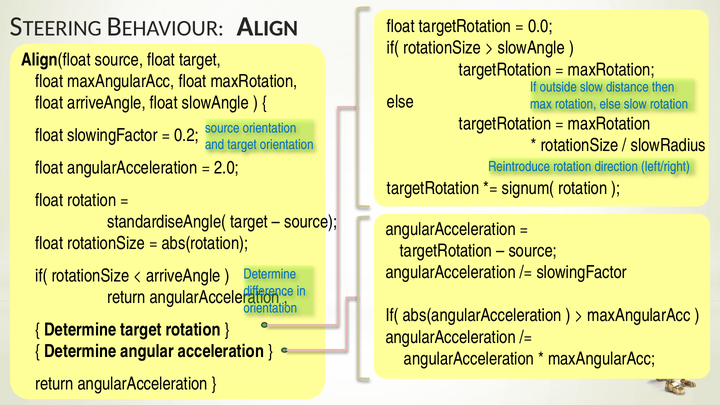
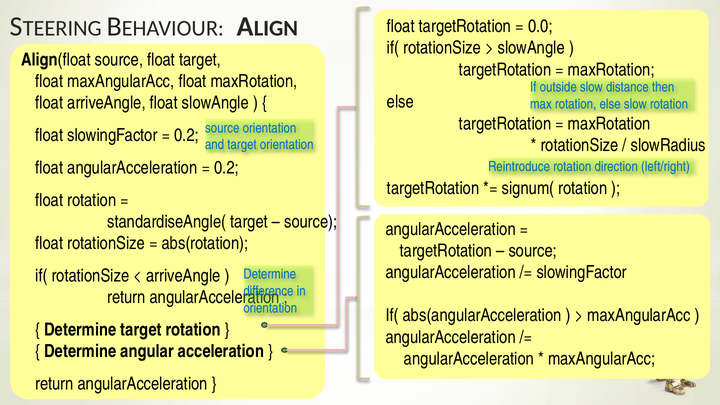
2.0: 2.0 -> 0.2 (227, 168)
